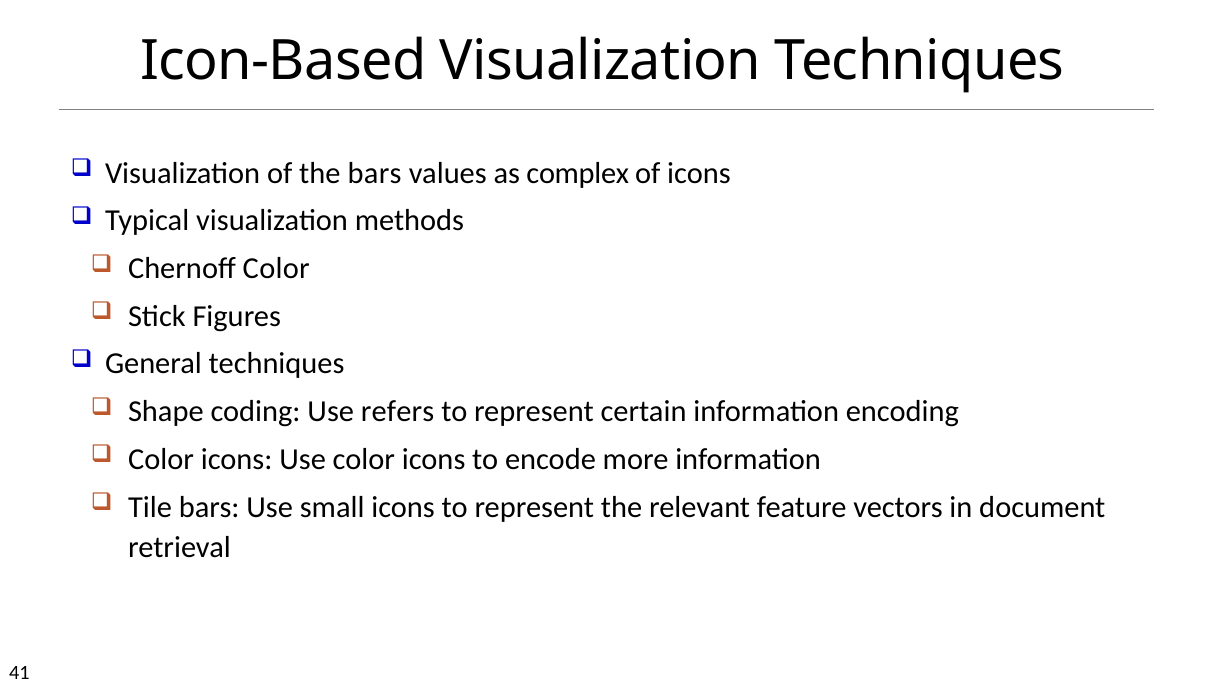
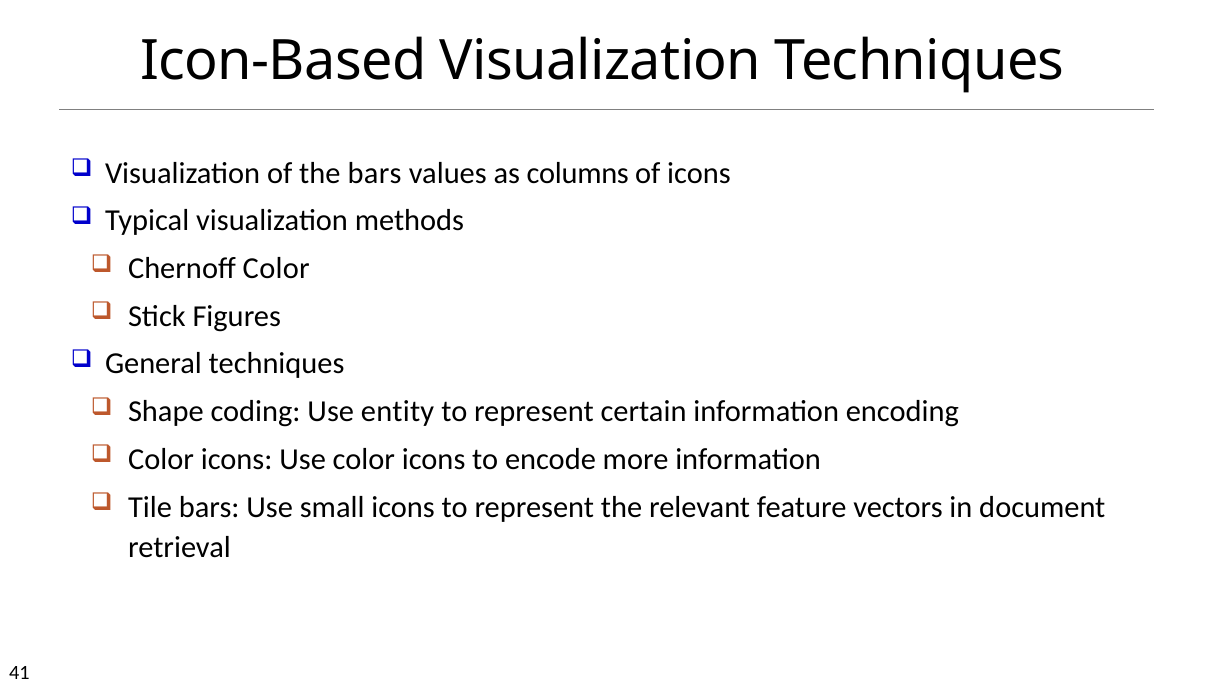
complex: complex -> columns (578, 173)
refers: refers -> entity (398, 412)
